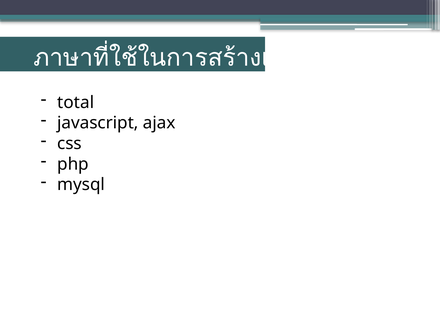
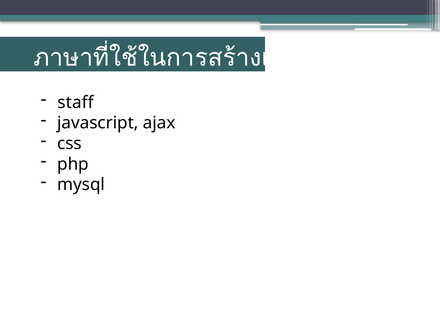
total: total -> staff (76, 102)
